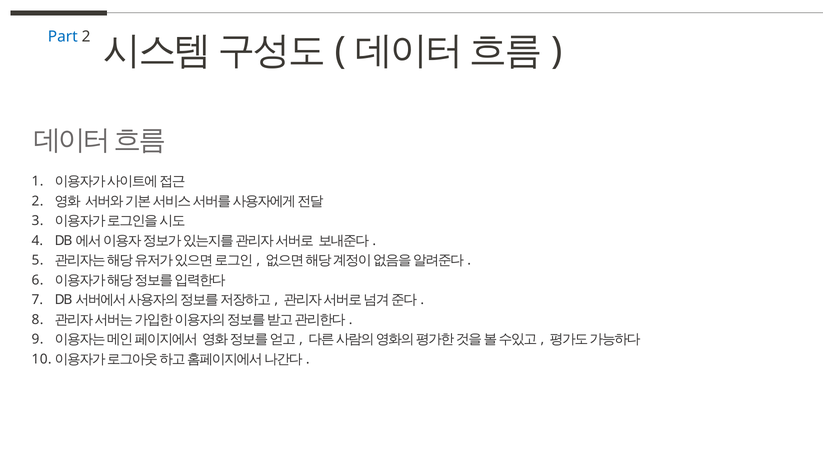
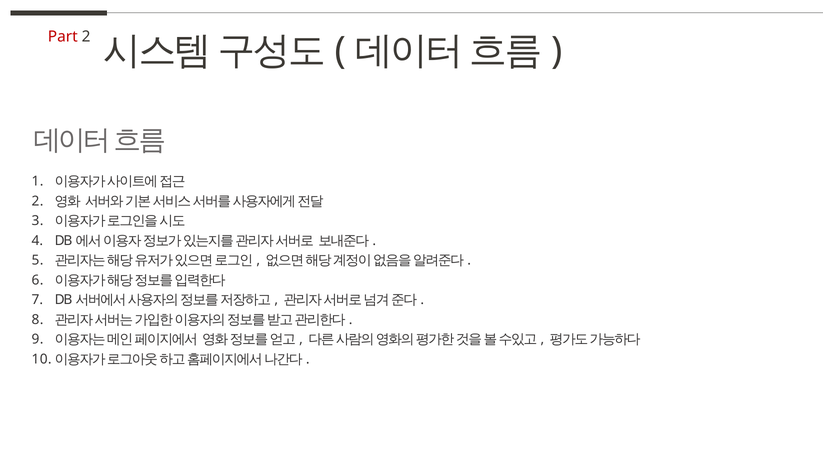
Part colour: blue -> red (63, 37)
